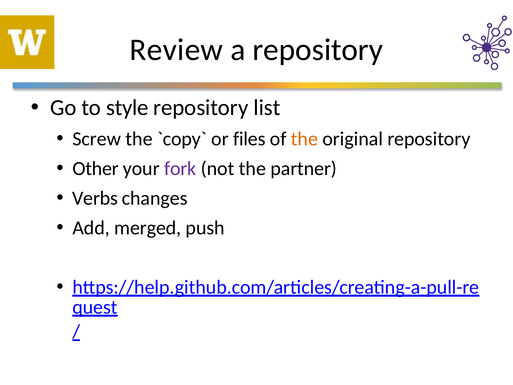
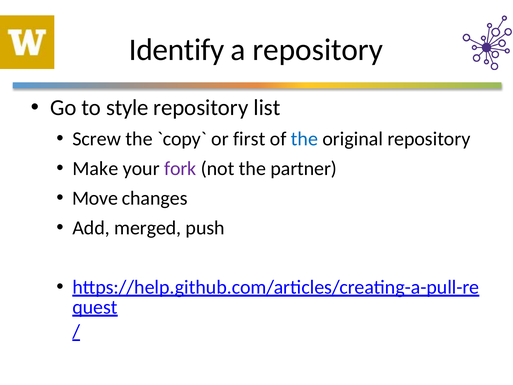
Review: Review -> Identify (177, 50)
files: files -> first (249, 139)
the colour: orange -> blue (305, 139)
Other: Other -> Make (95, 168)
Verbs: Verbs -> Move (95, 198)
